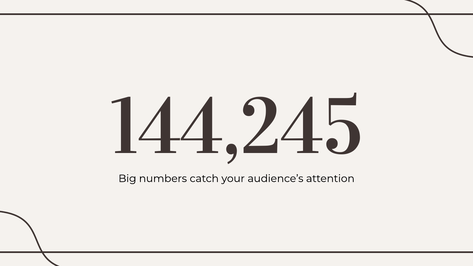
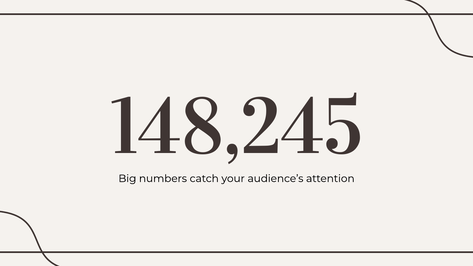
144,245: 144,245 -> 148,245 (237, 127)
